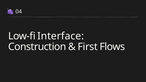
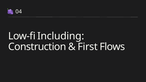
Interface: Interface -> Including (61, 36)
